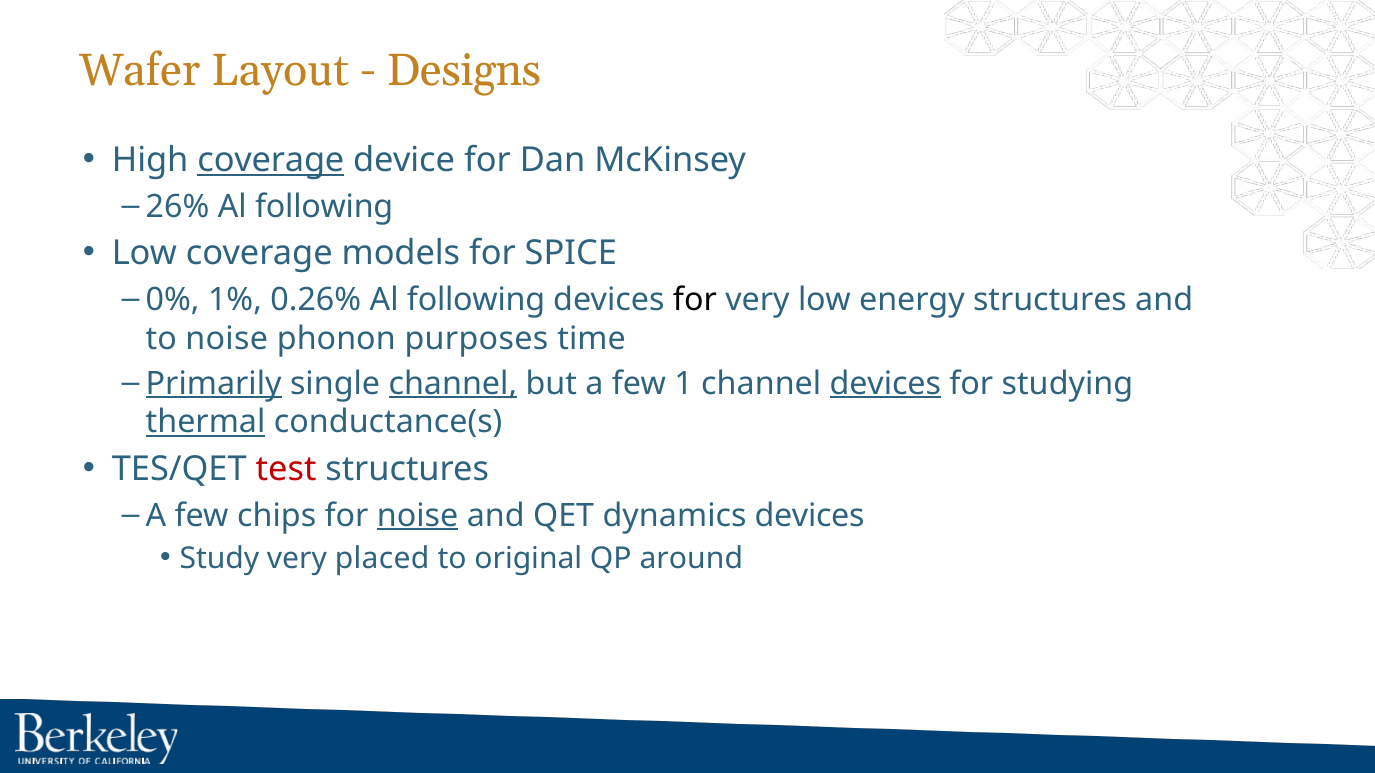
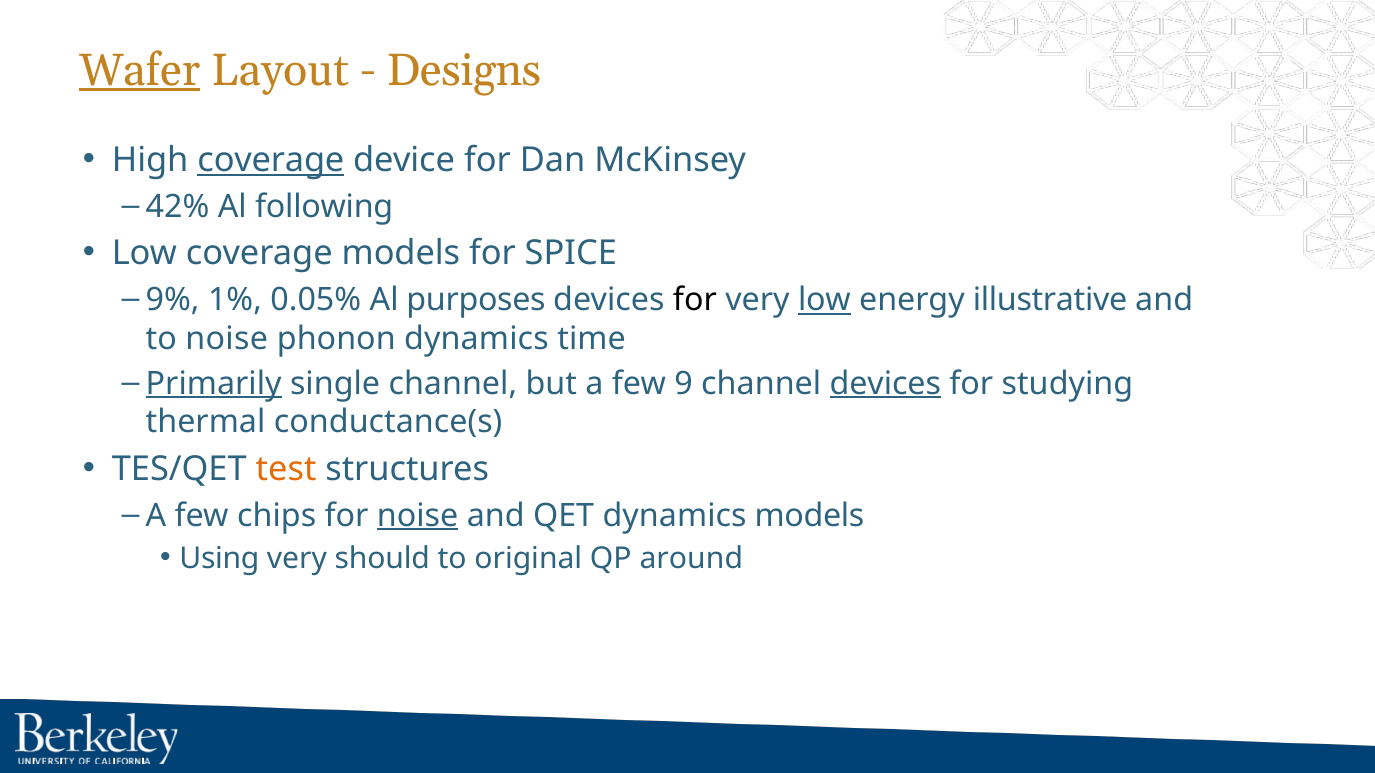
Wafer underline: none -> present (140, 70)
26%: 26% -> 42% (178, 207)
0%: 0% -> 9% (173, 300)
0.26%: 0.26% -> 0.05% (316, 300)
following: following -> purposes (476, 300)
low underline: none -> present (824, 300)
energy structures: structures -> illustrative (1050, 300)
phonon purposes: purposes -> dynamics (476, 339)
channel underline: present -> none (453, 384)
1: 1 -> 9 (684, 384)
thermal underline: present -> none (206, 422)
test colour: red -> orange (286, 469)
dynamics devices: devices -> models (810, 516)
Study: Study -> Using (219, 559)
placed: placed -> should (382, 559)
